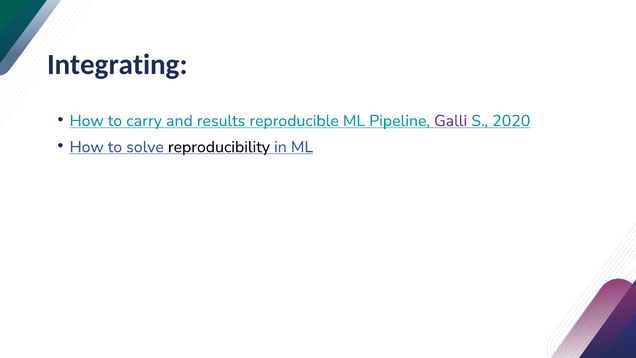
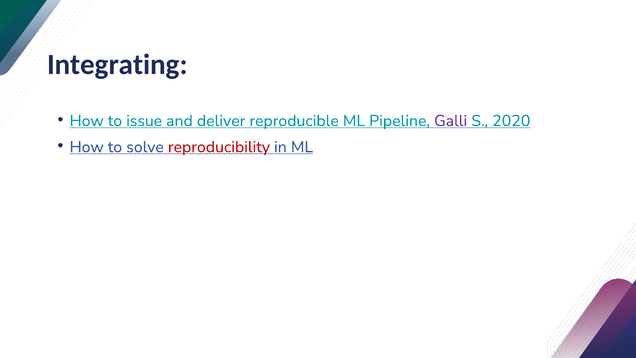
carry: carry -> issue (144, 121)
results: results -> deliver (221, 121)
reproducibility colour: black -> red (219, 147)
